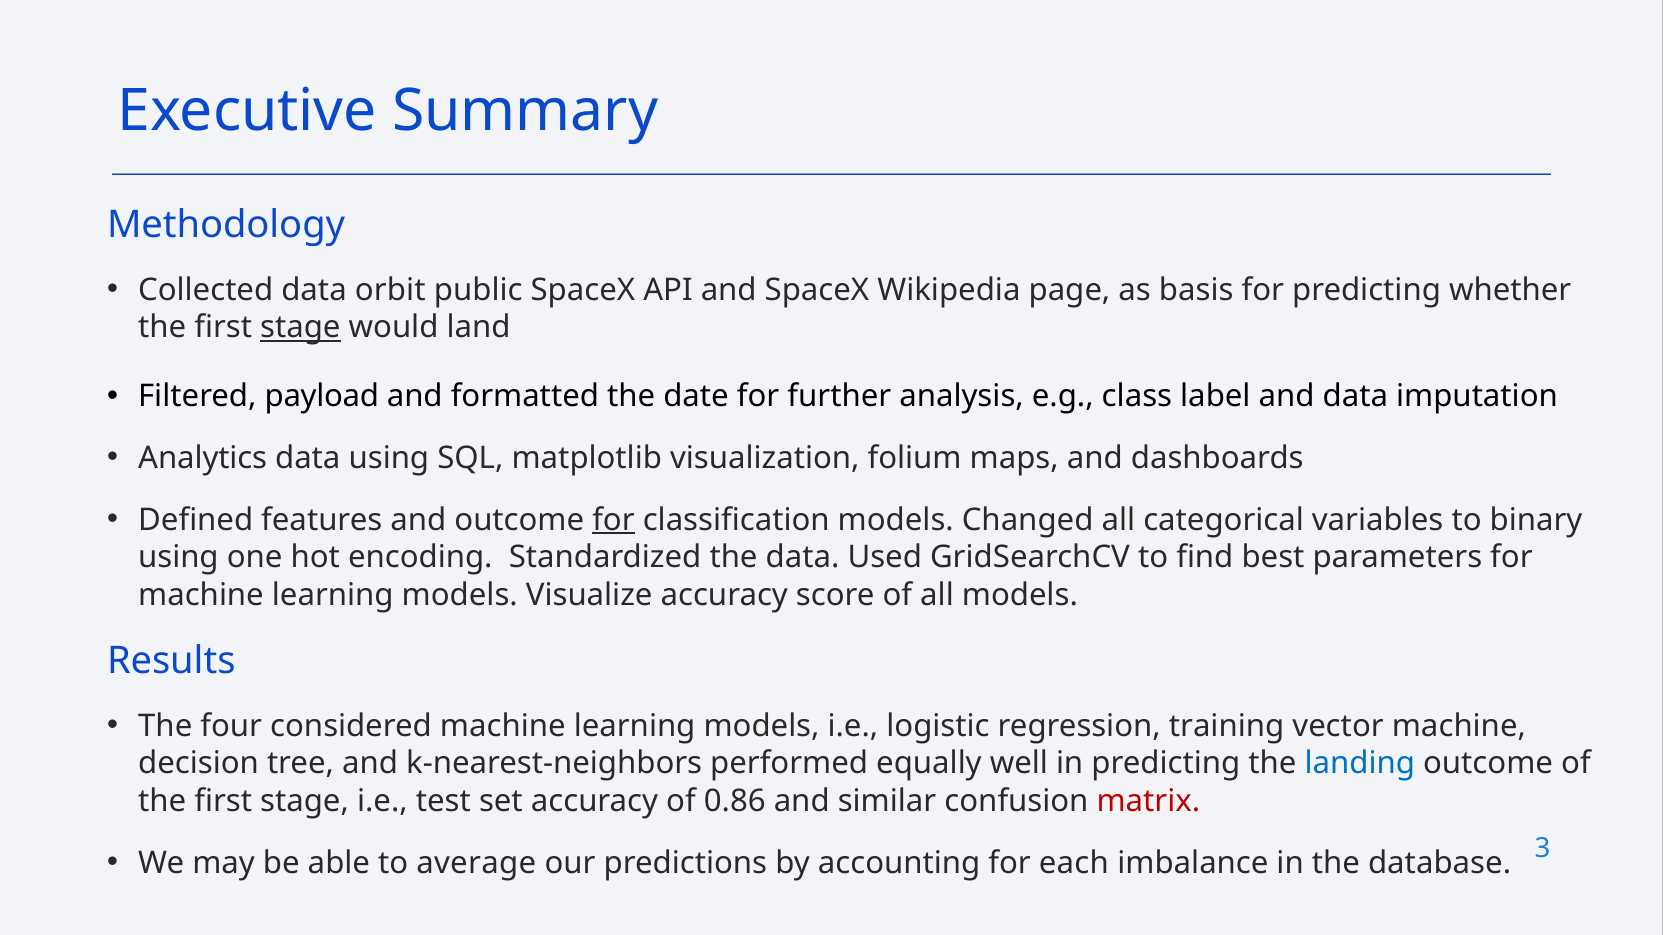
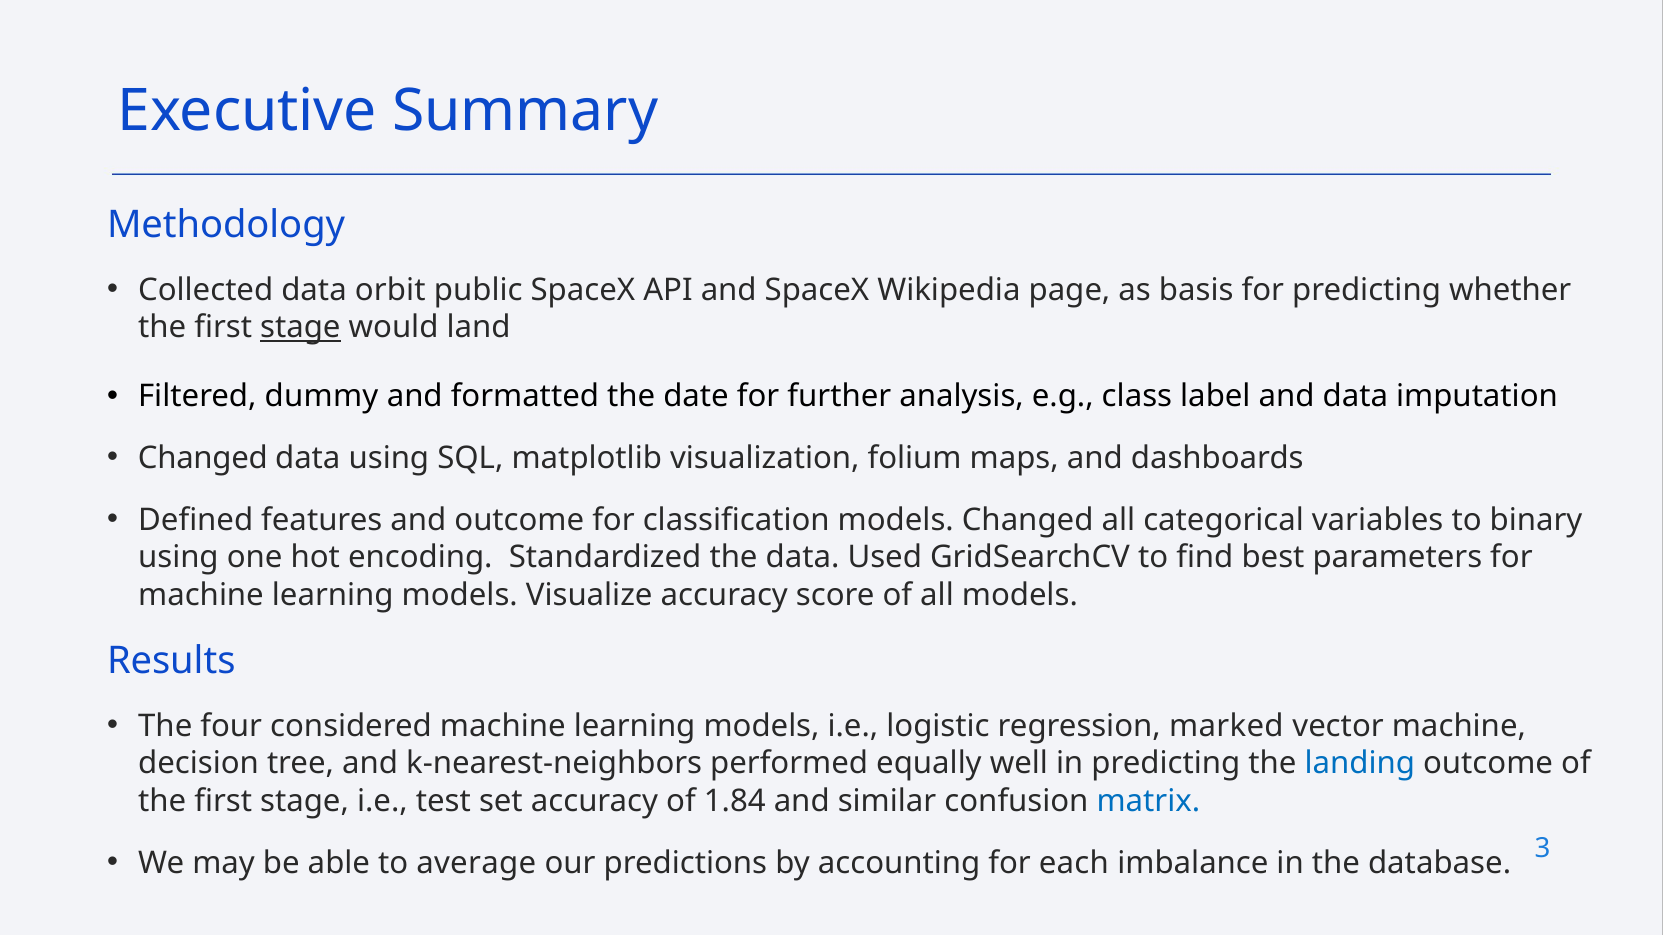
payload: payload -> dummy (322, 397)
Analytics: Analytics -> Changed (203, 459)
for underline: present -> none (614, 520)
training: training -> marked (1226, 727)
0.86: 0.86 -> 1.84 (735, 801)
matrix colour: red -> blue (1148, 801)
